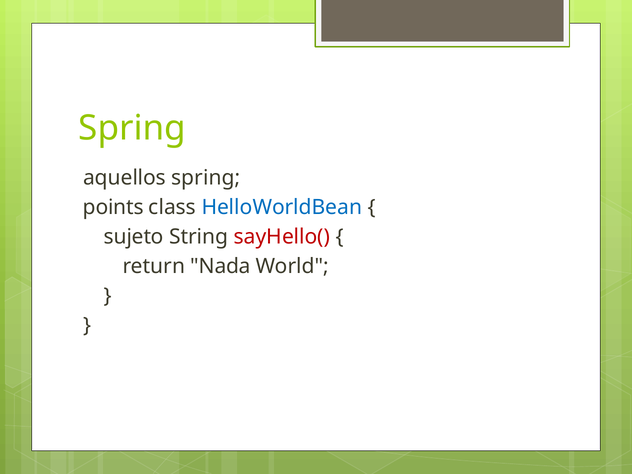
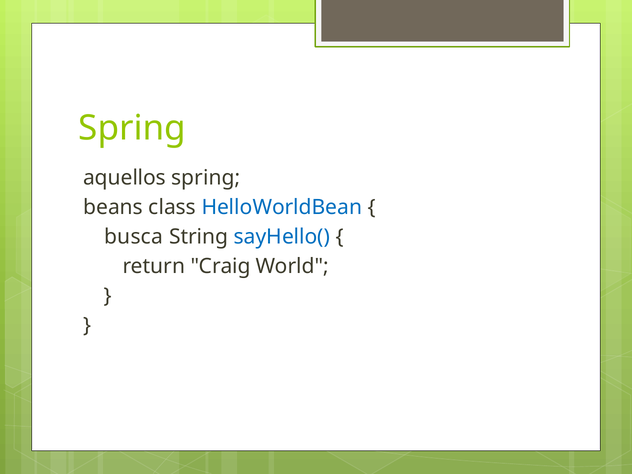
points: points -> beans (113, 207)
sujeto: sujeto -> busca (134, 237)
sayHello( colour: red -> blue (282, 237)
Nada: Nada -> Craig (221, 266)
